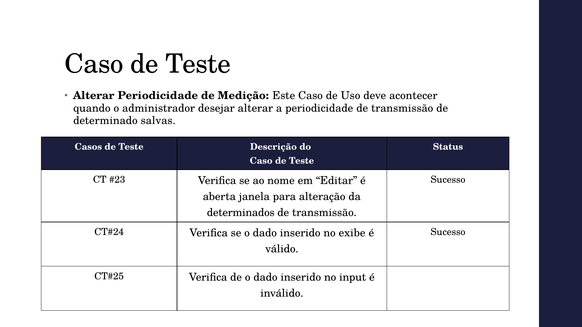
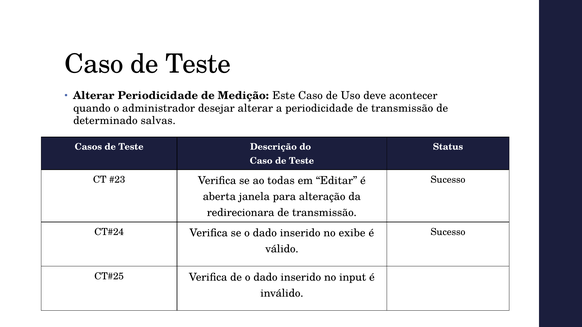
nome: nome -> todas (281, 181)
determinados: determinados -> redirecionara (241, 213)
